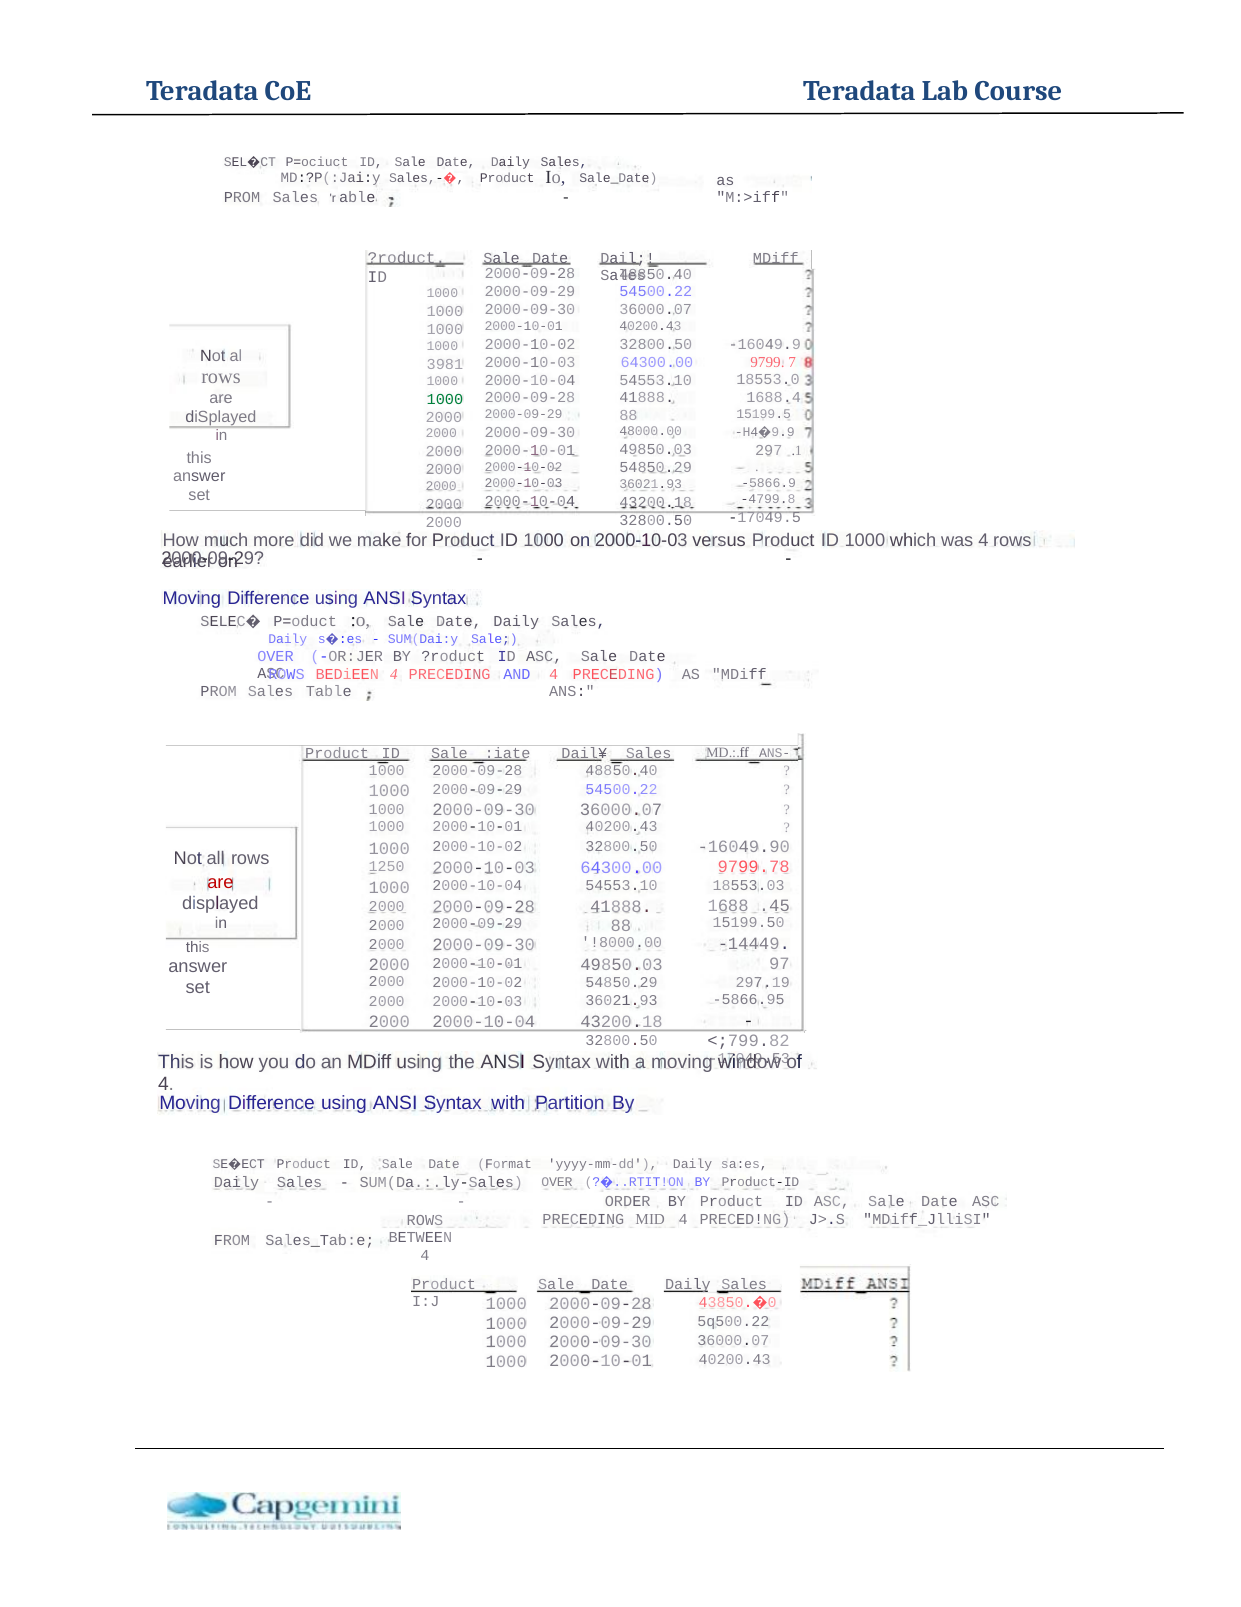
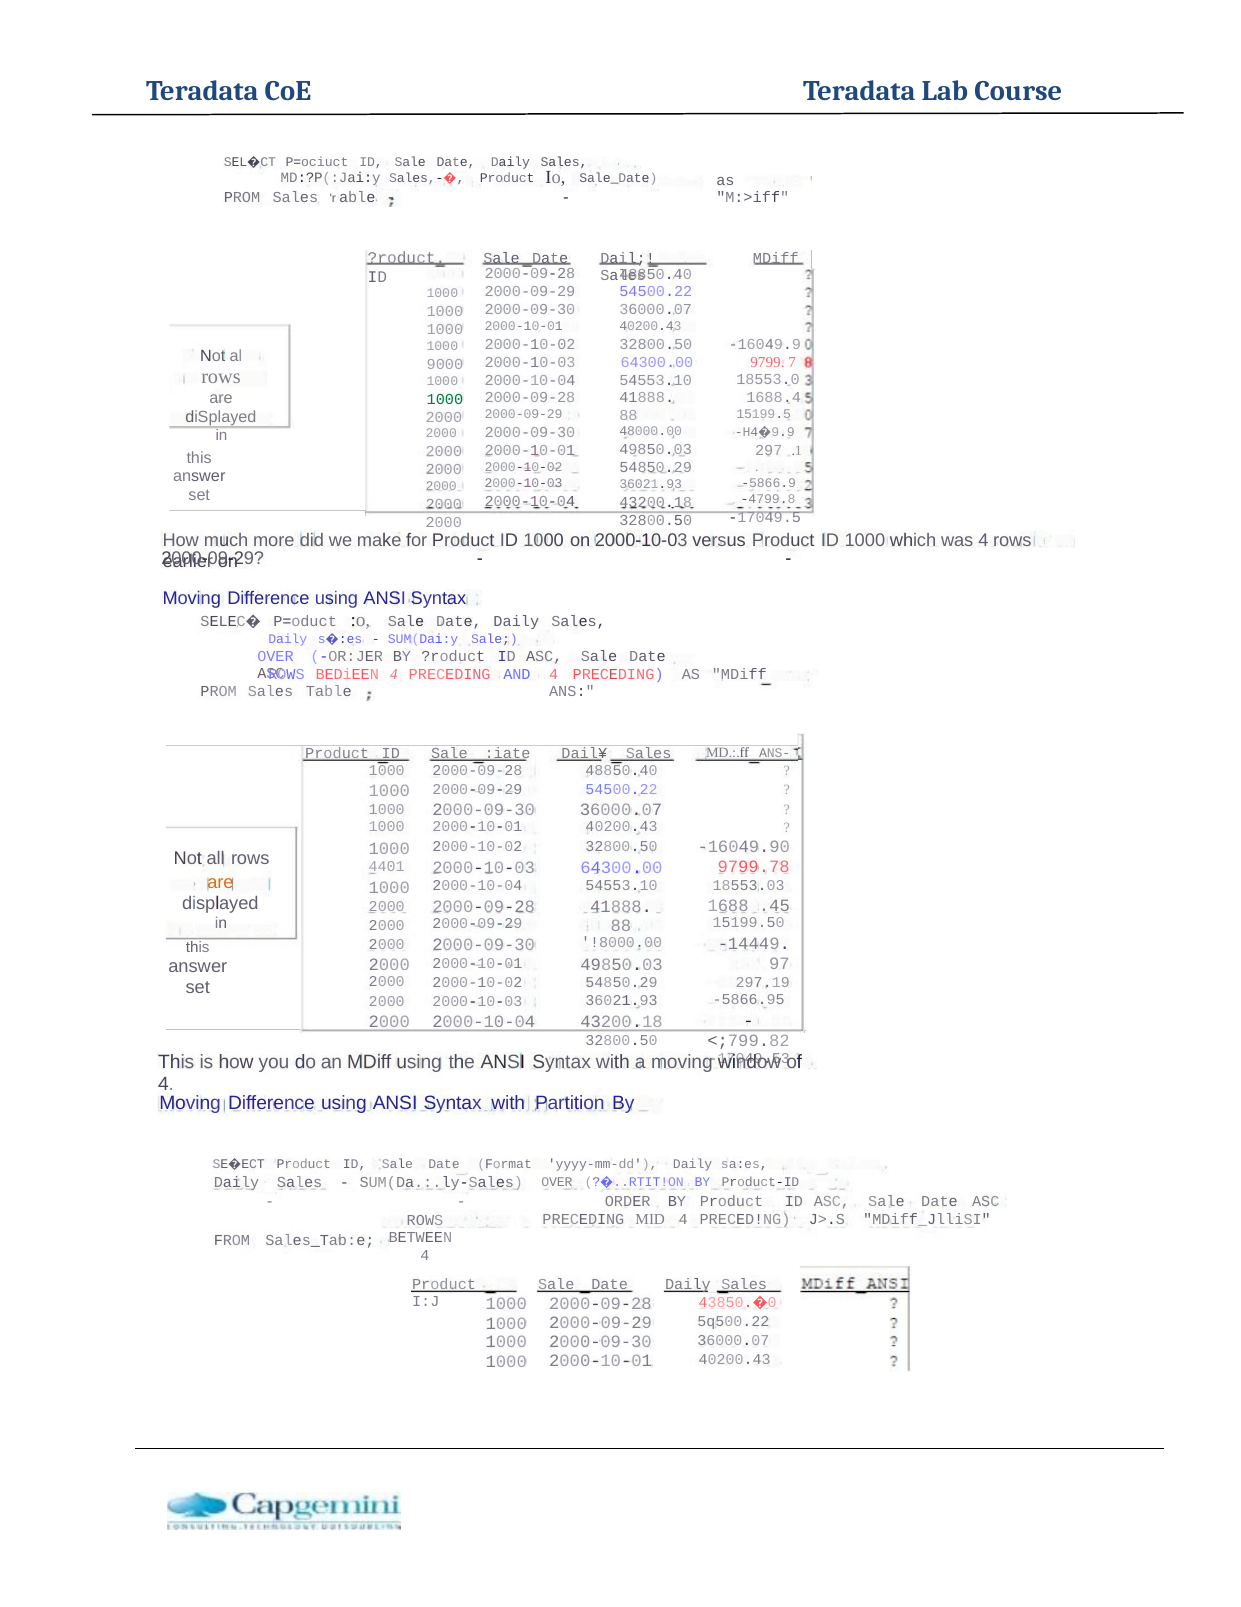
3981: 3981 -> 9000 (445, 364)
1250: 1250 -> 4401 (387, 866)
are colour: red -> orange (220, 882)
